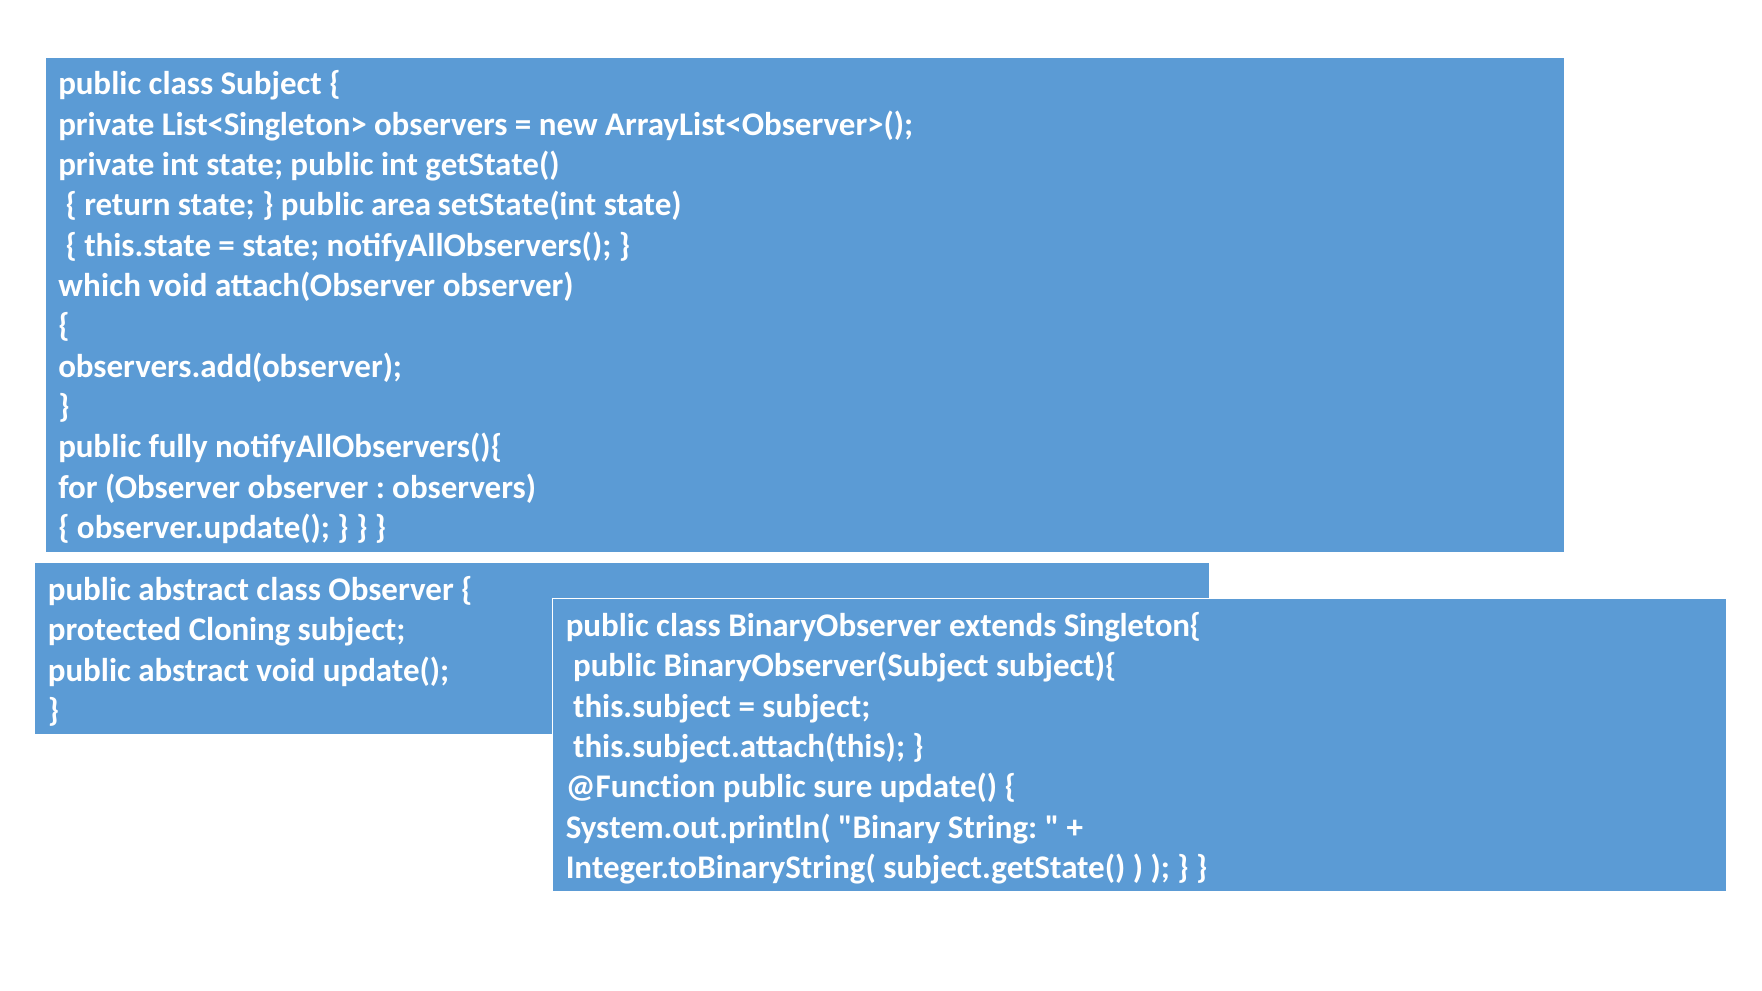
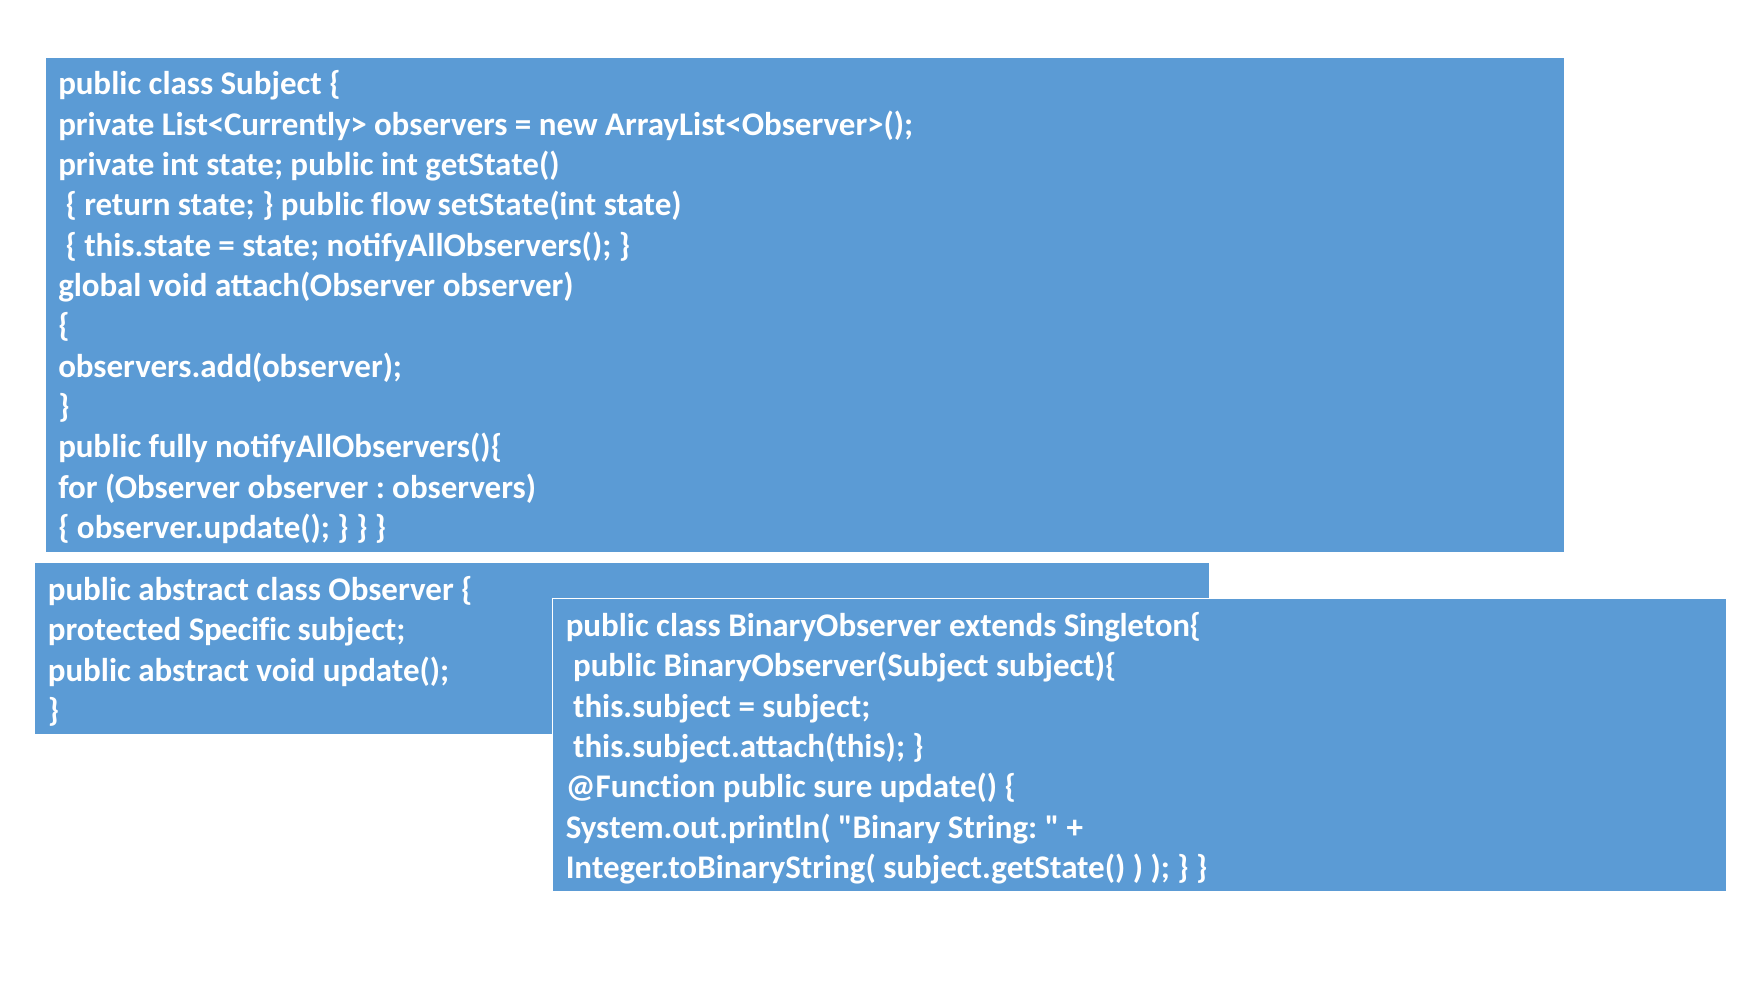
List<Singleton>: List<Singleton> -> List<Currently> (264, 124)
area: area -> flow (401, 205)
which: which -> global (100, 286)
Cloning: Cloning -> Specific (240, 630)
